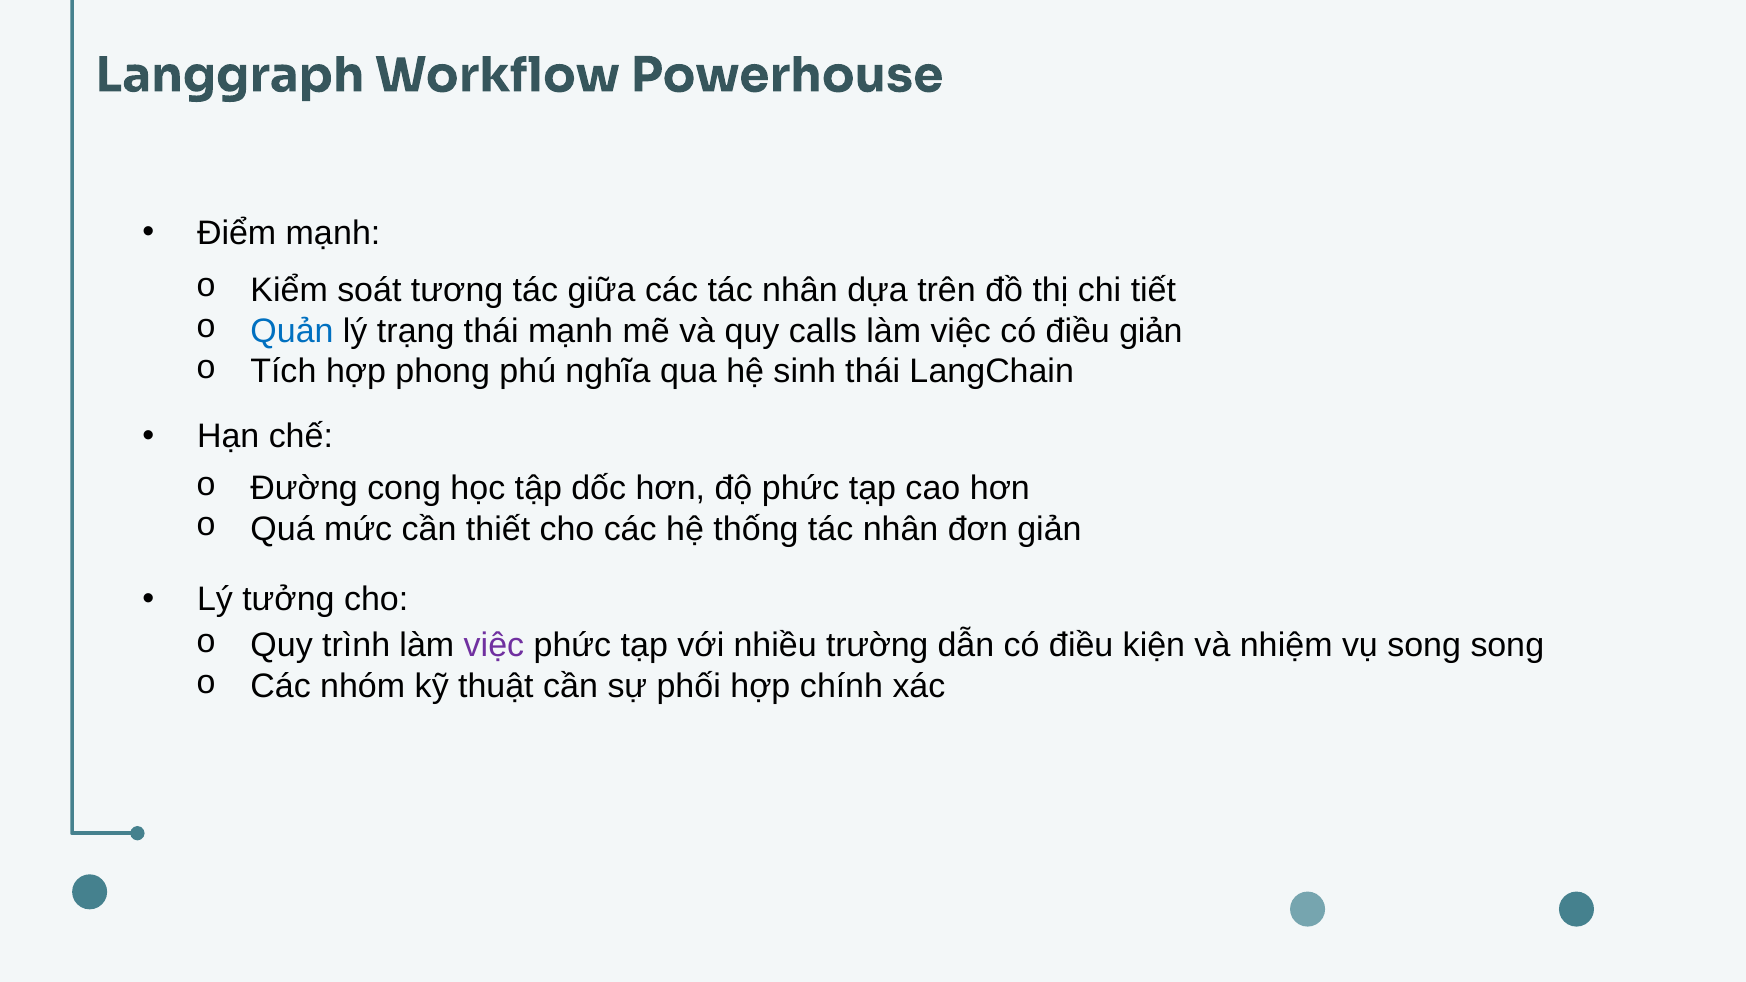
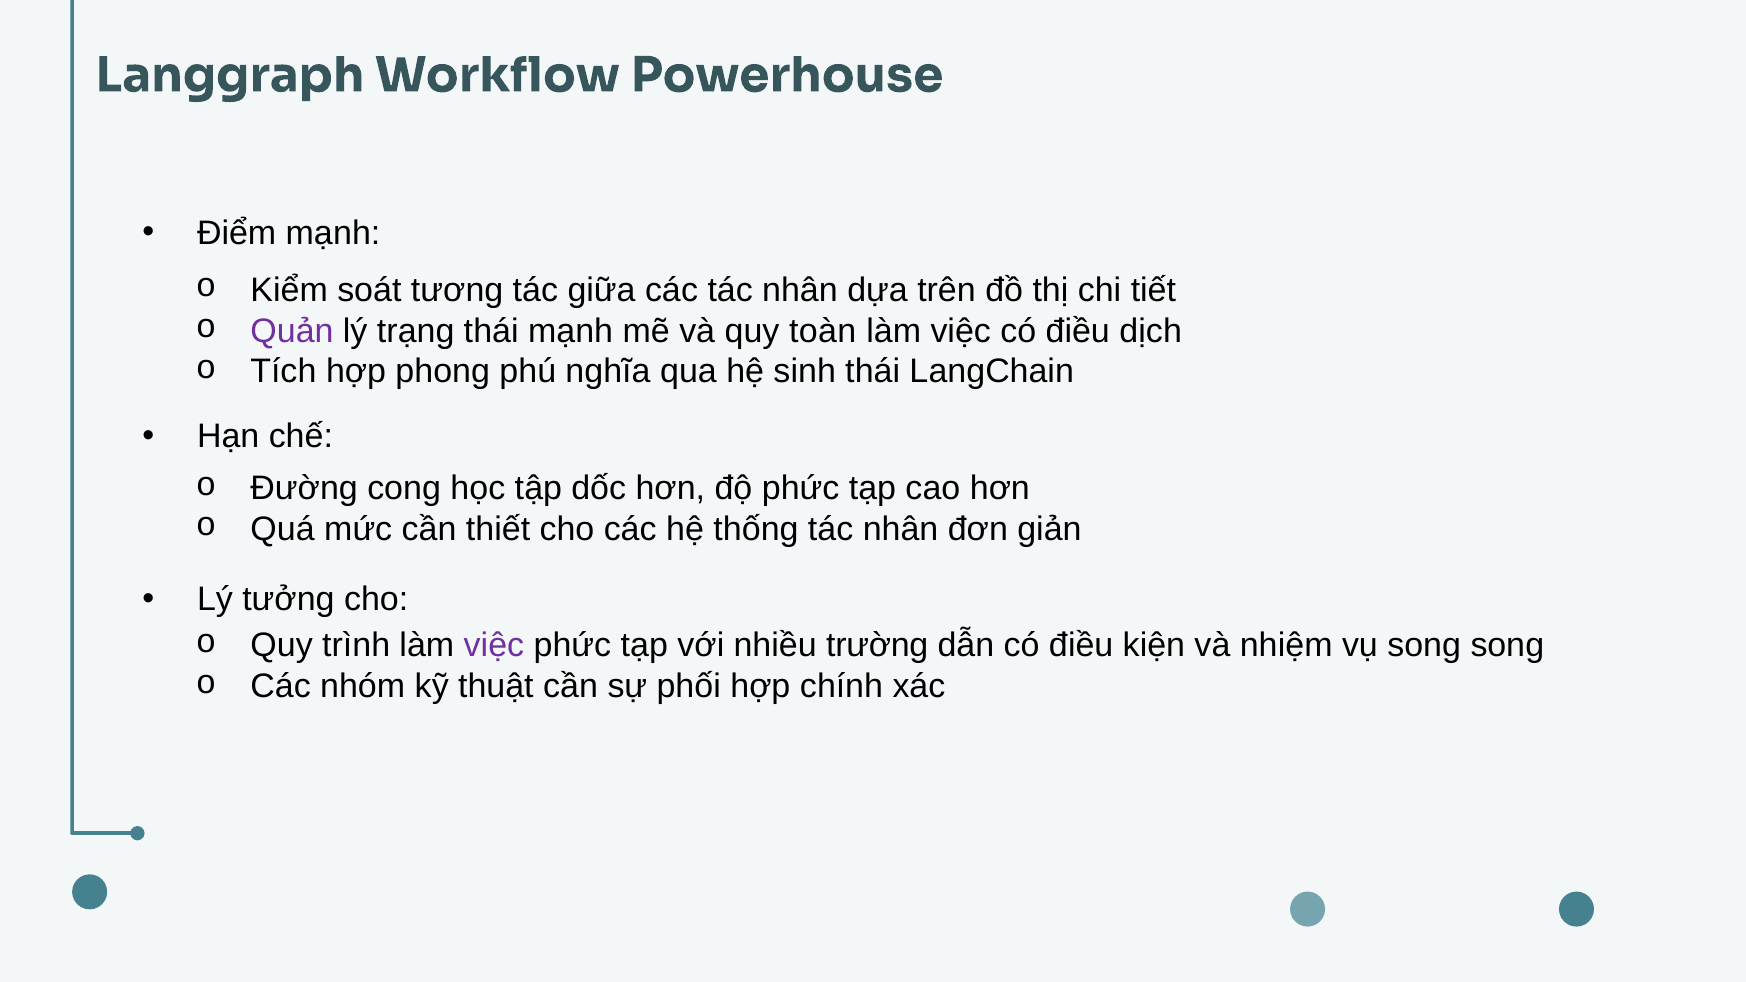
Quản colour: blue -> purple (292, 331)
calls: calls -> toàn (823, 331)
điều giản: giản -> dịch (1151, 331)
